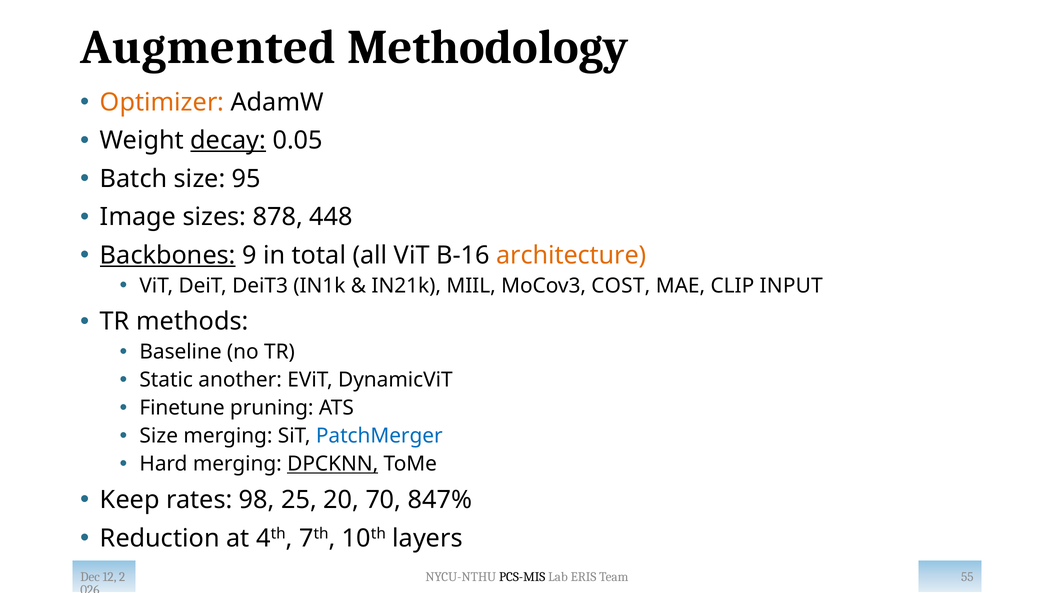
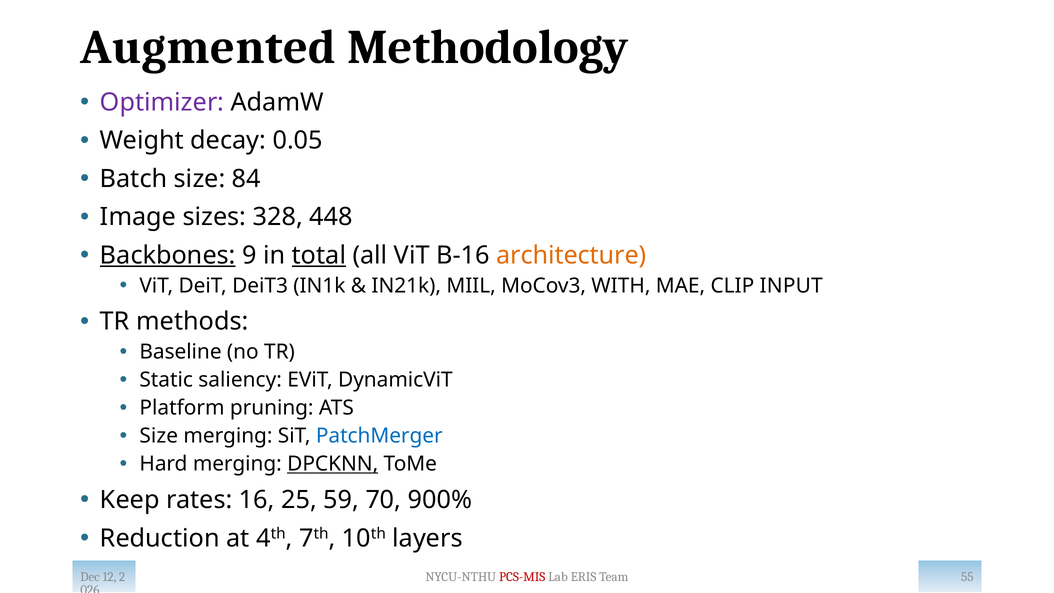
Optimizer colour: orange -> purple (162, 102)
decay underline: present -> none (228, 141)
95: 95 -> 84 (246, 179)
878: 878 -> 328 (278, 217)
total underline: none -> present (319, 255)
COST: COST -> WITH (621, 286)
another: another -> saliency (240, 380)
Finetune: Finetune -> Platform (182, 408)
98: 98 -> 16 (257, 500)
20: 20 -> 59 (341, 500)
847%: 847% -> 900% (440, 500)
PCS-MIS colour: black -> red (522, 577)
